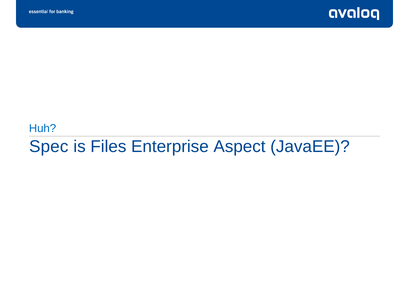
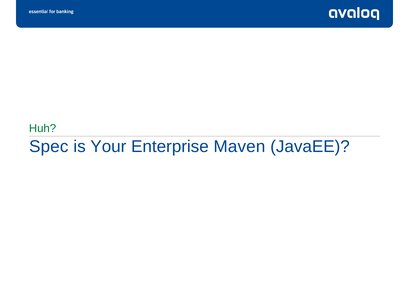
Huh colour: blue -> green (43, 129)
Files: Files -> Your (108, 147)
Aspect: Aspect -> Maven (239, 147)
